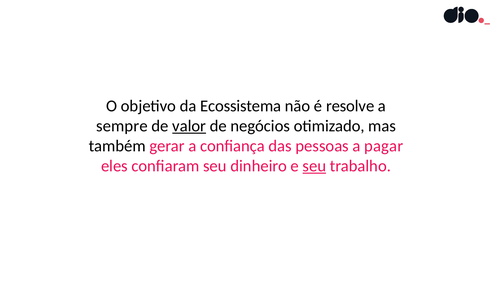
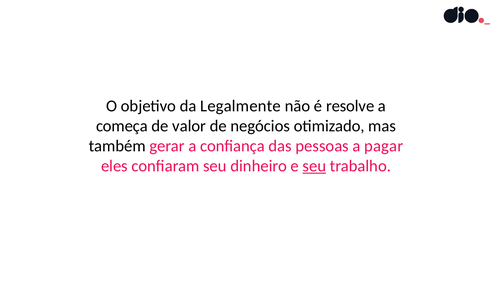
Ecossistema: Ecossistema -> Legalmente (241, 106)
sempre: sempre -> começa (122, 126)
valor underline: present -> none (189, 126)
